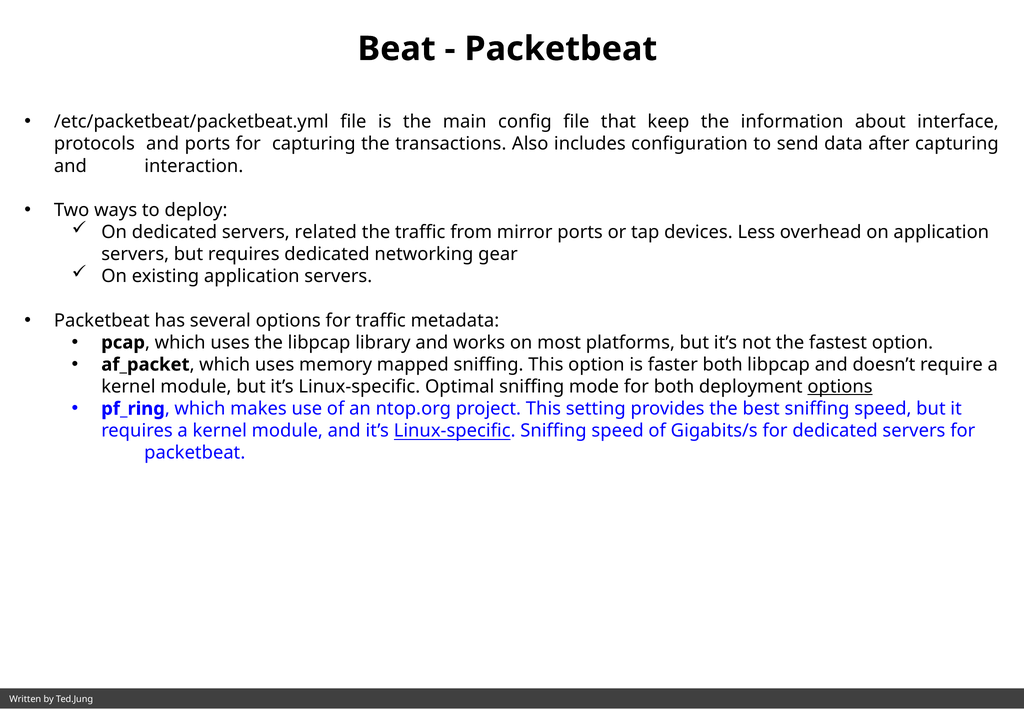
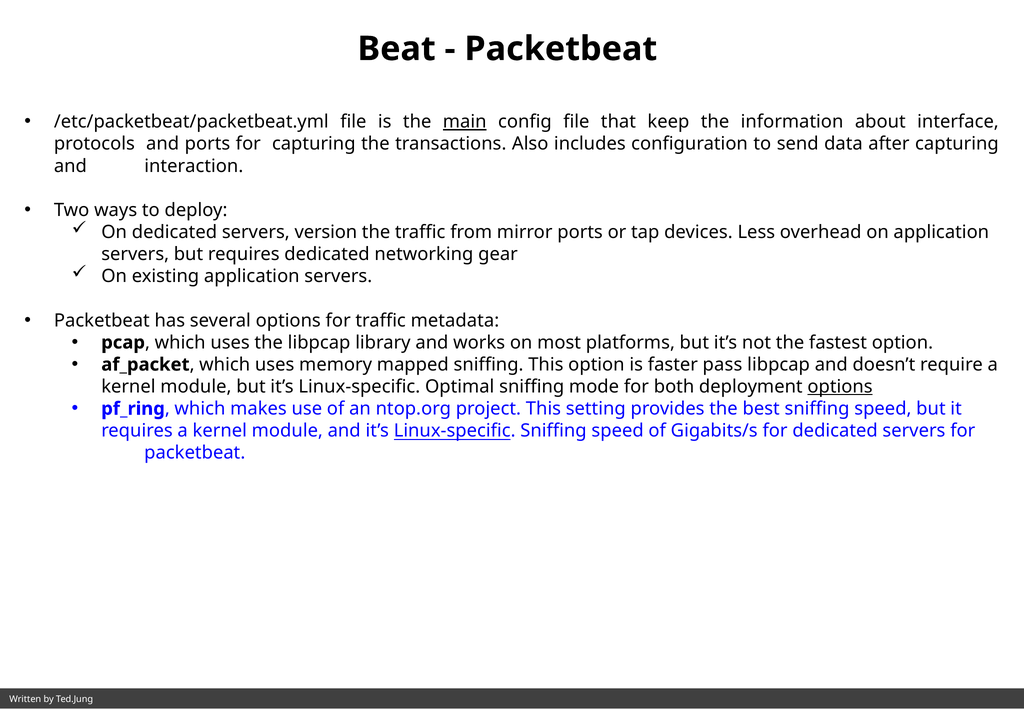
main underline: none -> present (465, 122)
related: related -> version (326, 232)
faster both: both -> pass (722, 365)
